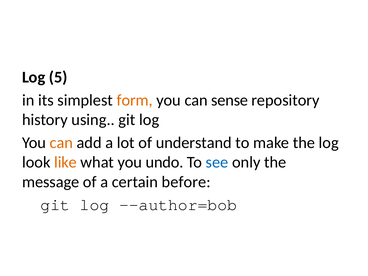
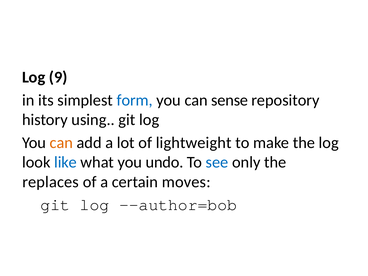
5: 5 -> 9 (58, 77)
form colour: orange -> blue (135, 100)
understand: understand -> lightweight (194, 143)
like colour: orange -> blue (66, 162)
message: message -> replaces (51, 182)
before: before -> moves (186, 182)
